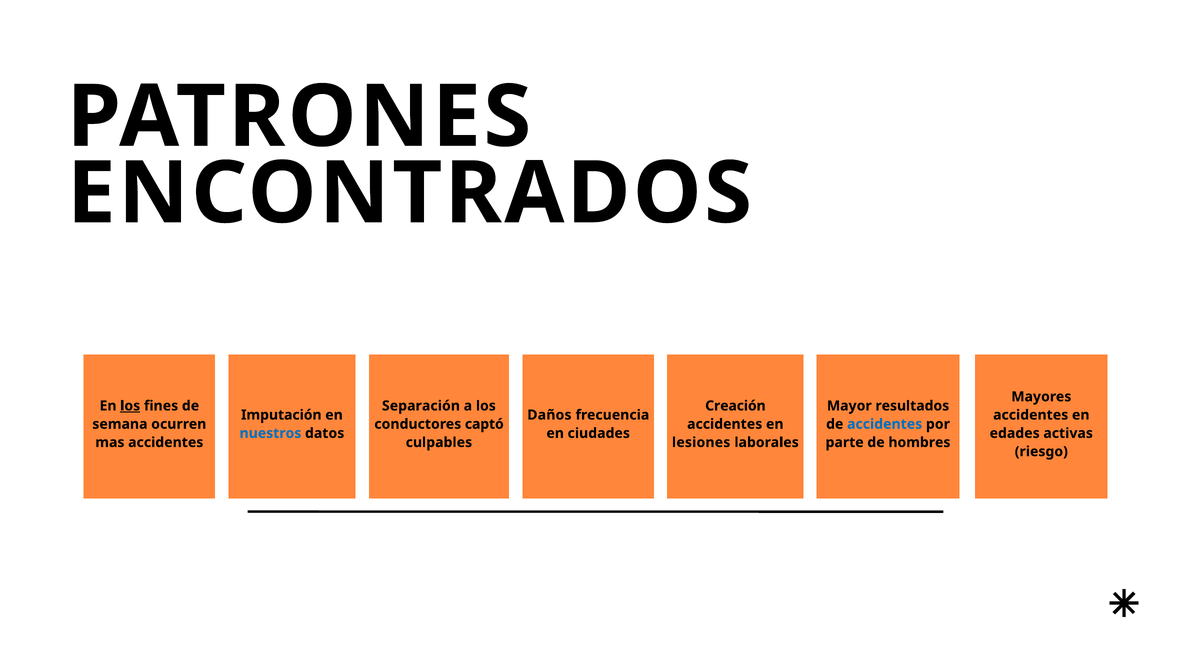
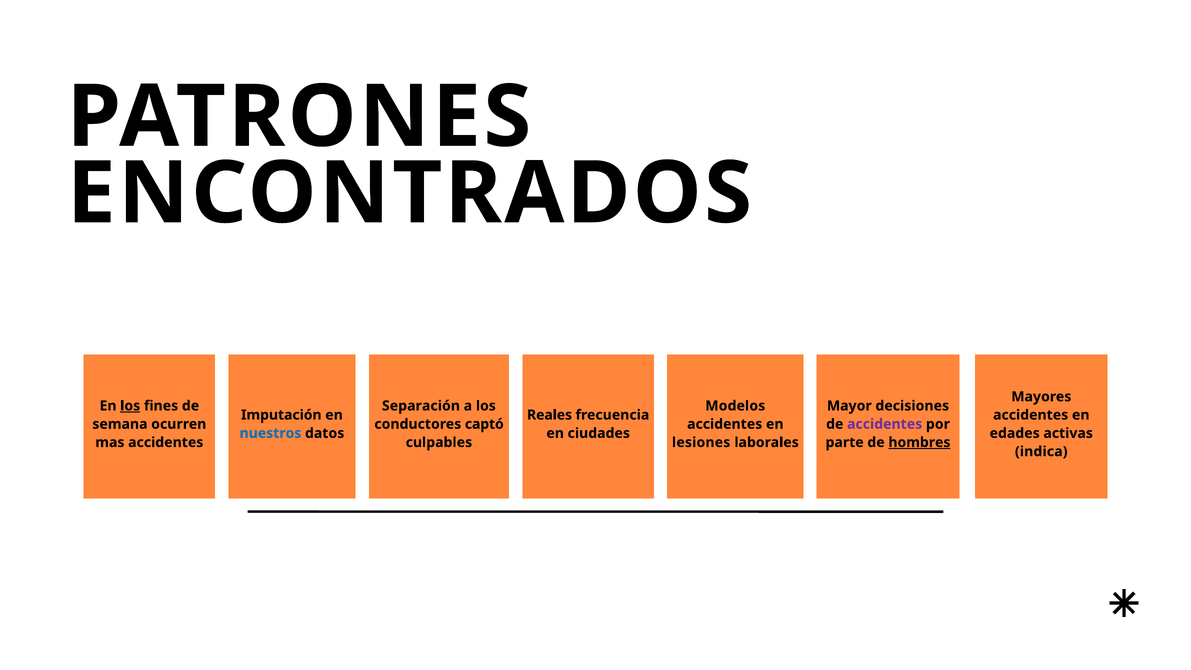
Creación: Creación -> Modelos (735, 406)
resultados: resultados -> decisiones (912, 406)
Daños: Daños -> Reales (550, 415)
accidentes colour: blue -> purple (885, 424)
hombres underline: none -> present (919, 442)
riesgo: riesgo -> indica (1041, 452)
